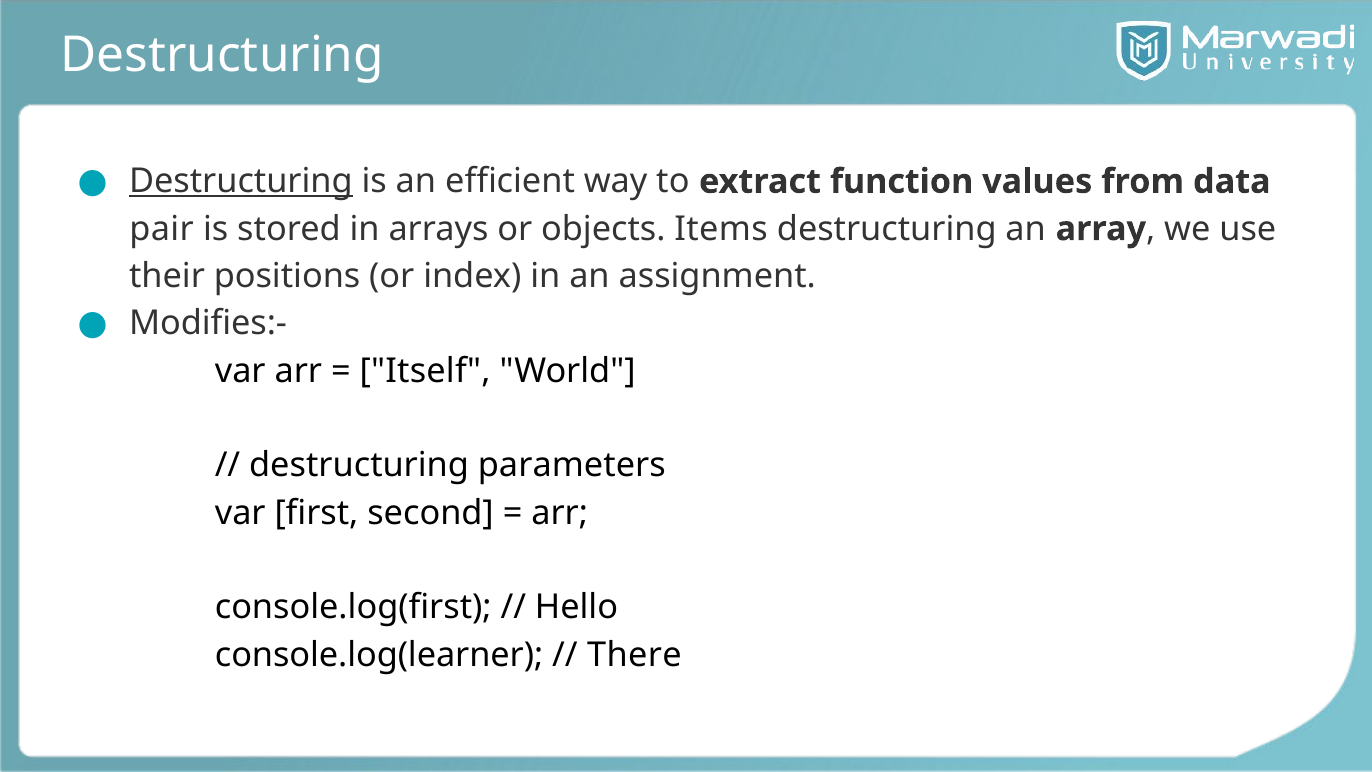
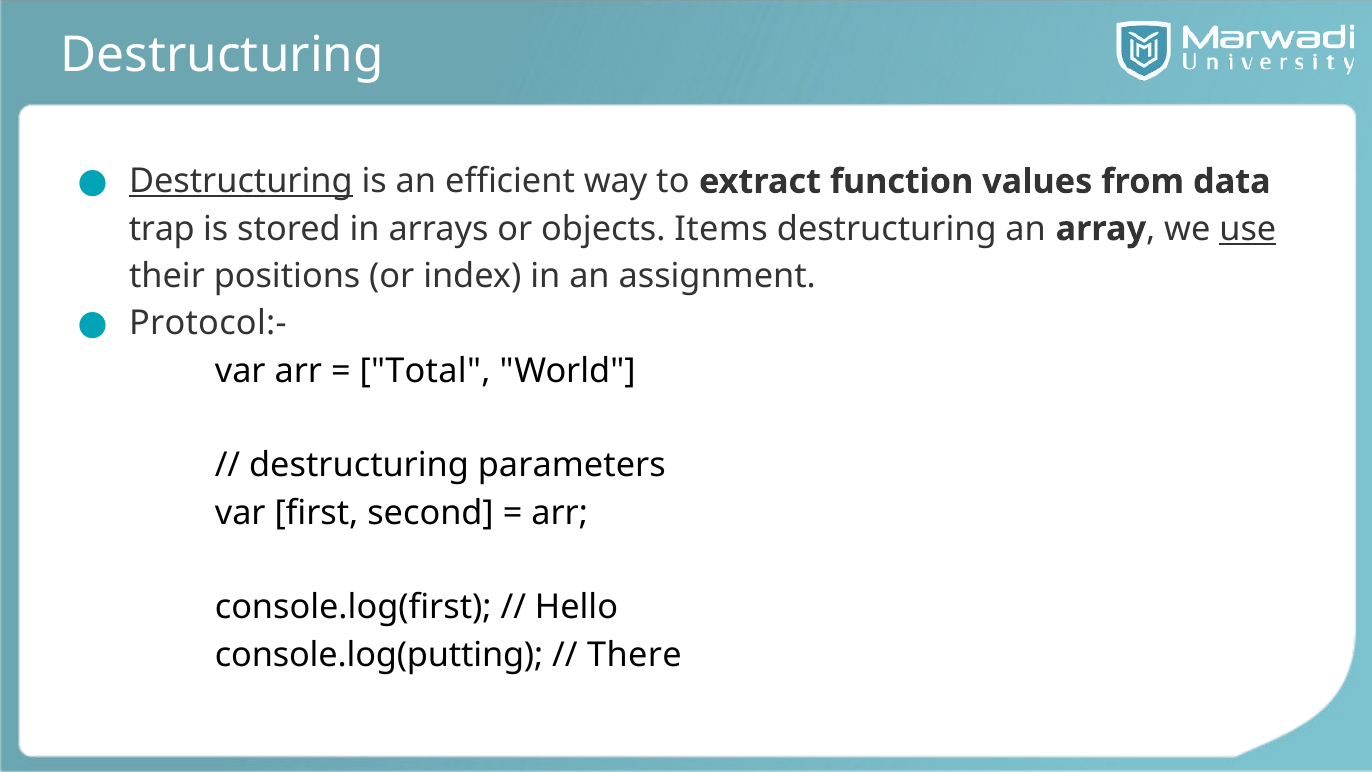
pair: pair -> trap (162, 229)
use underline: none -> present (1248, 229)
Modifies:-: Modifies:- -> Protocol:- (208, 323)
Itself: Itself -> Total (425, 371)
console.log(learner: console.log(learner -> console.log(putting (379, 655)
